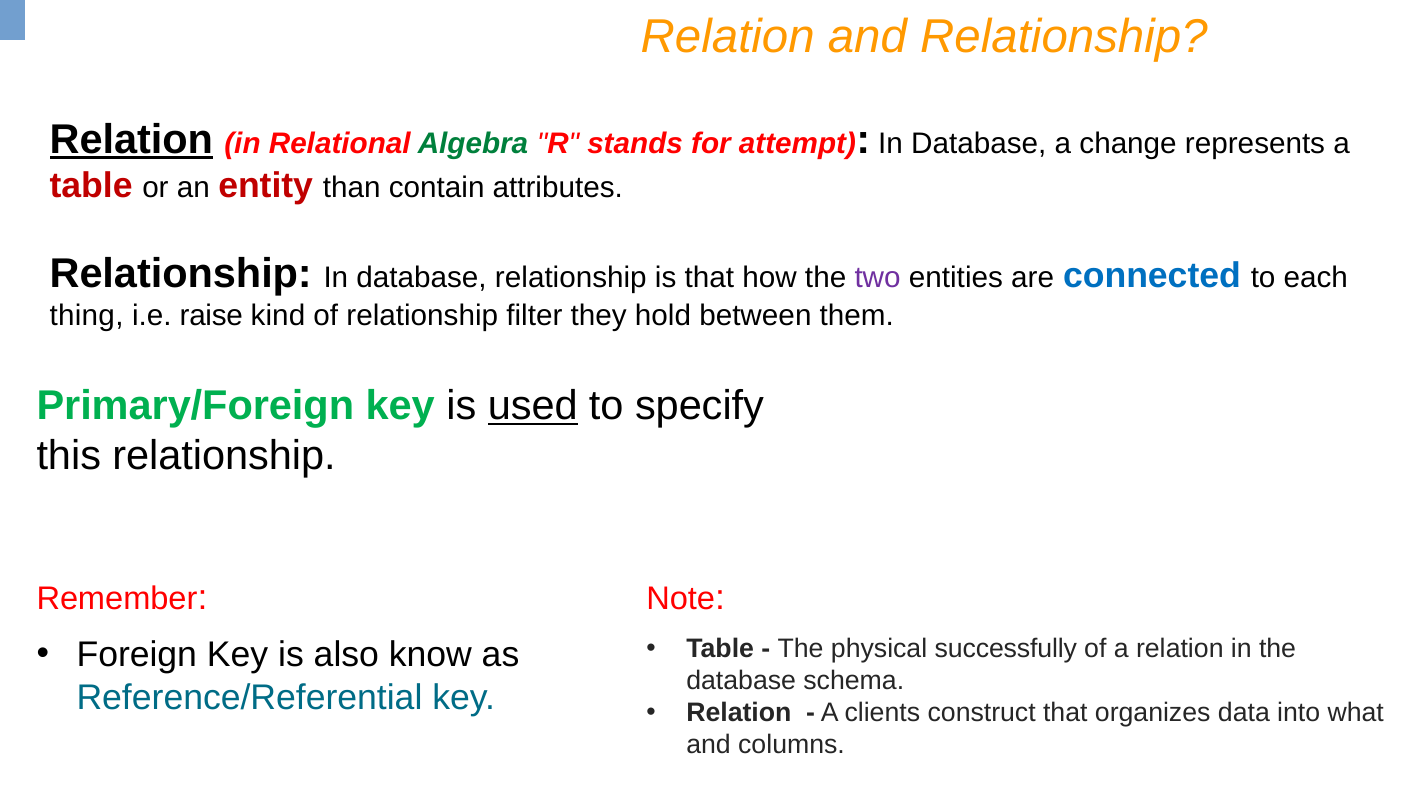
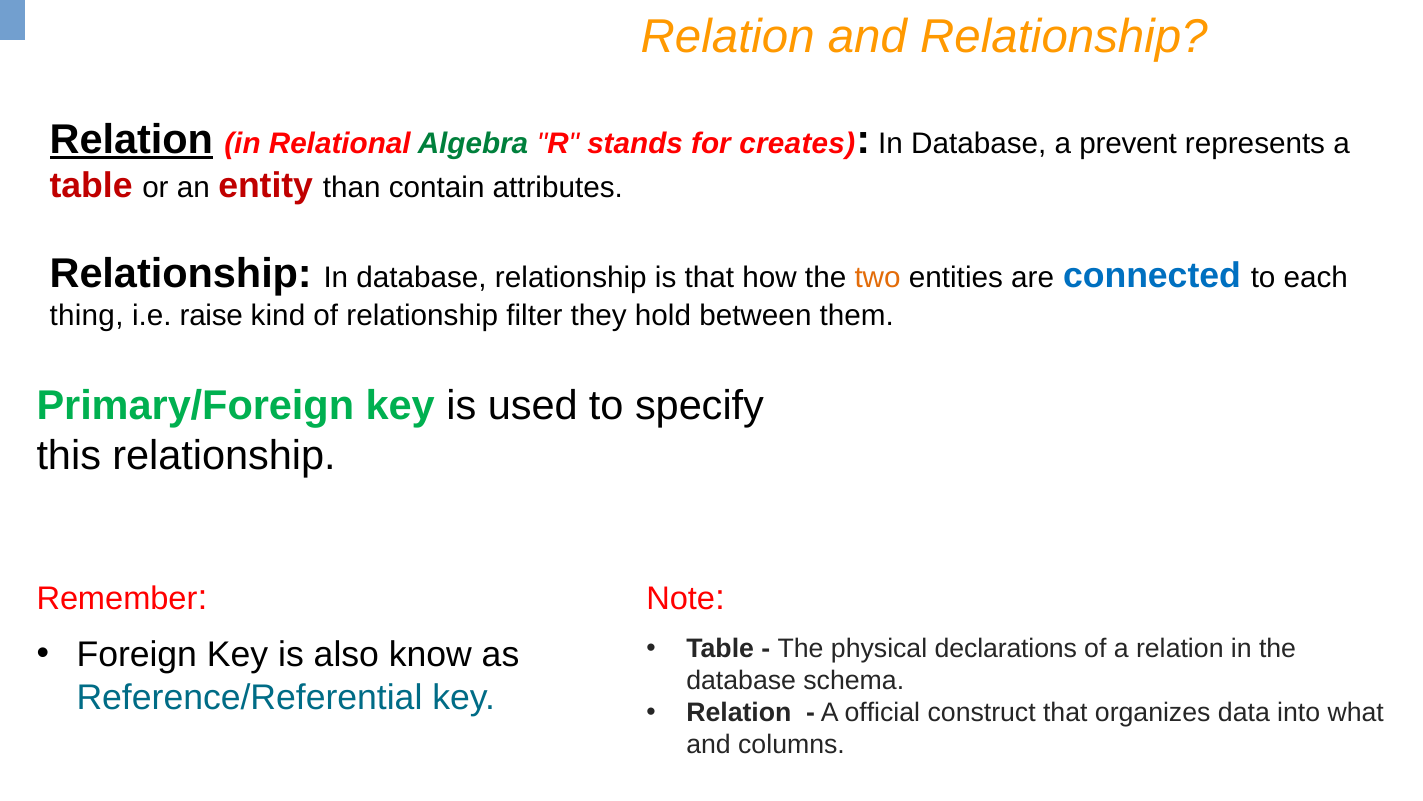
attempt: attempt -> creates (797, 144)
change: change -> prevent (1128, 144)
two colour: purple -> orange (878, 278)
used underline: present -> none (533, 406)
successfully: successfully -> declarations (1006, 648)
clients: clients -> official (882, 712)
